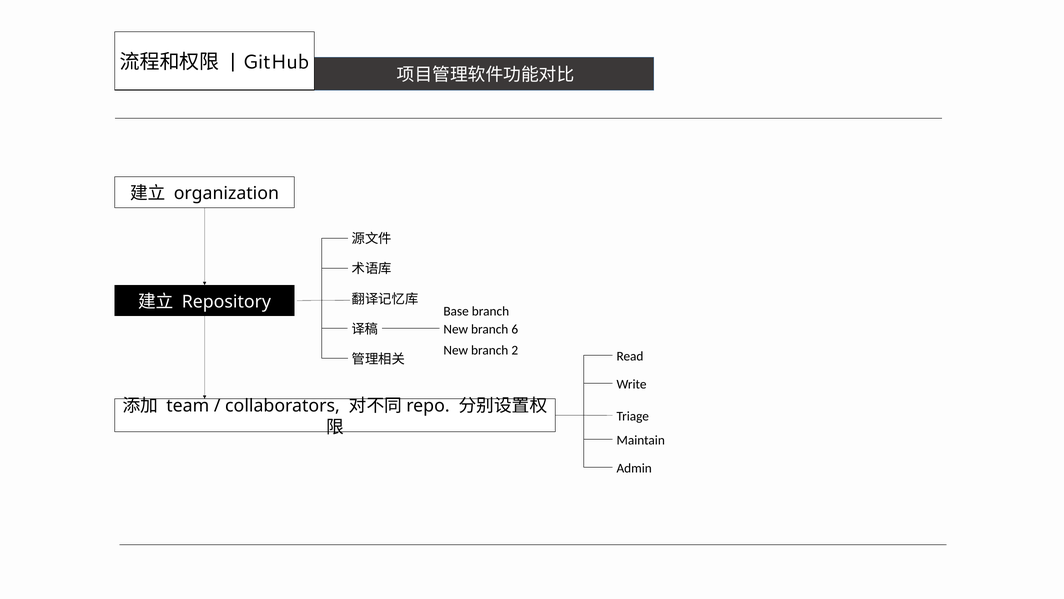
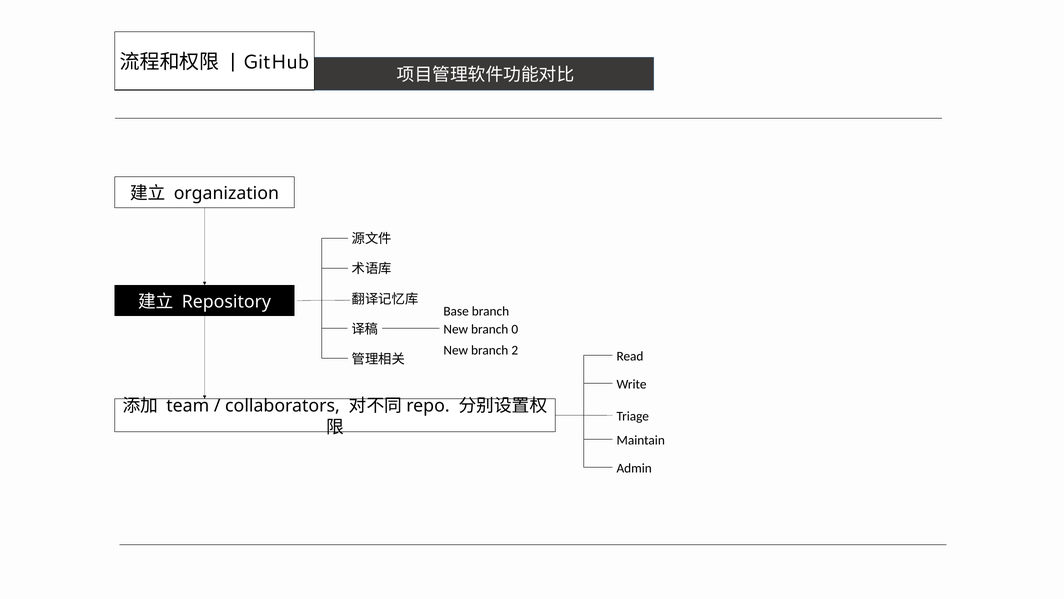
6: 6 -> 0 (515, 329)
